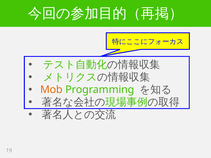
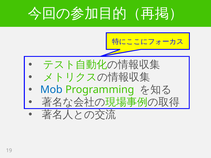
Mob colour: orange -> blue (51, 90)
